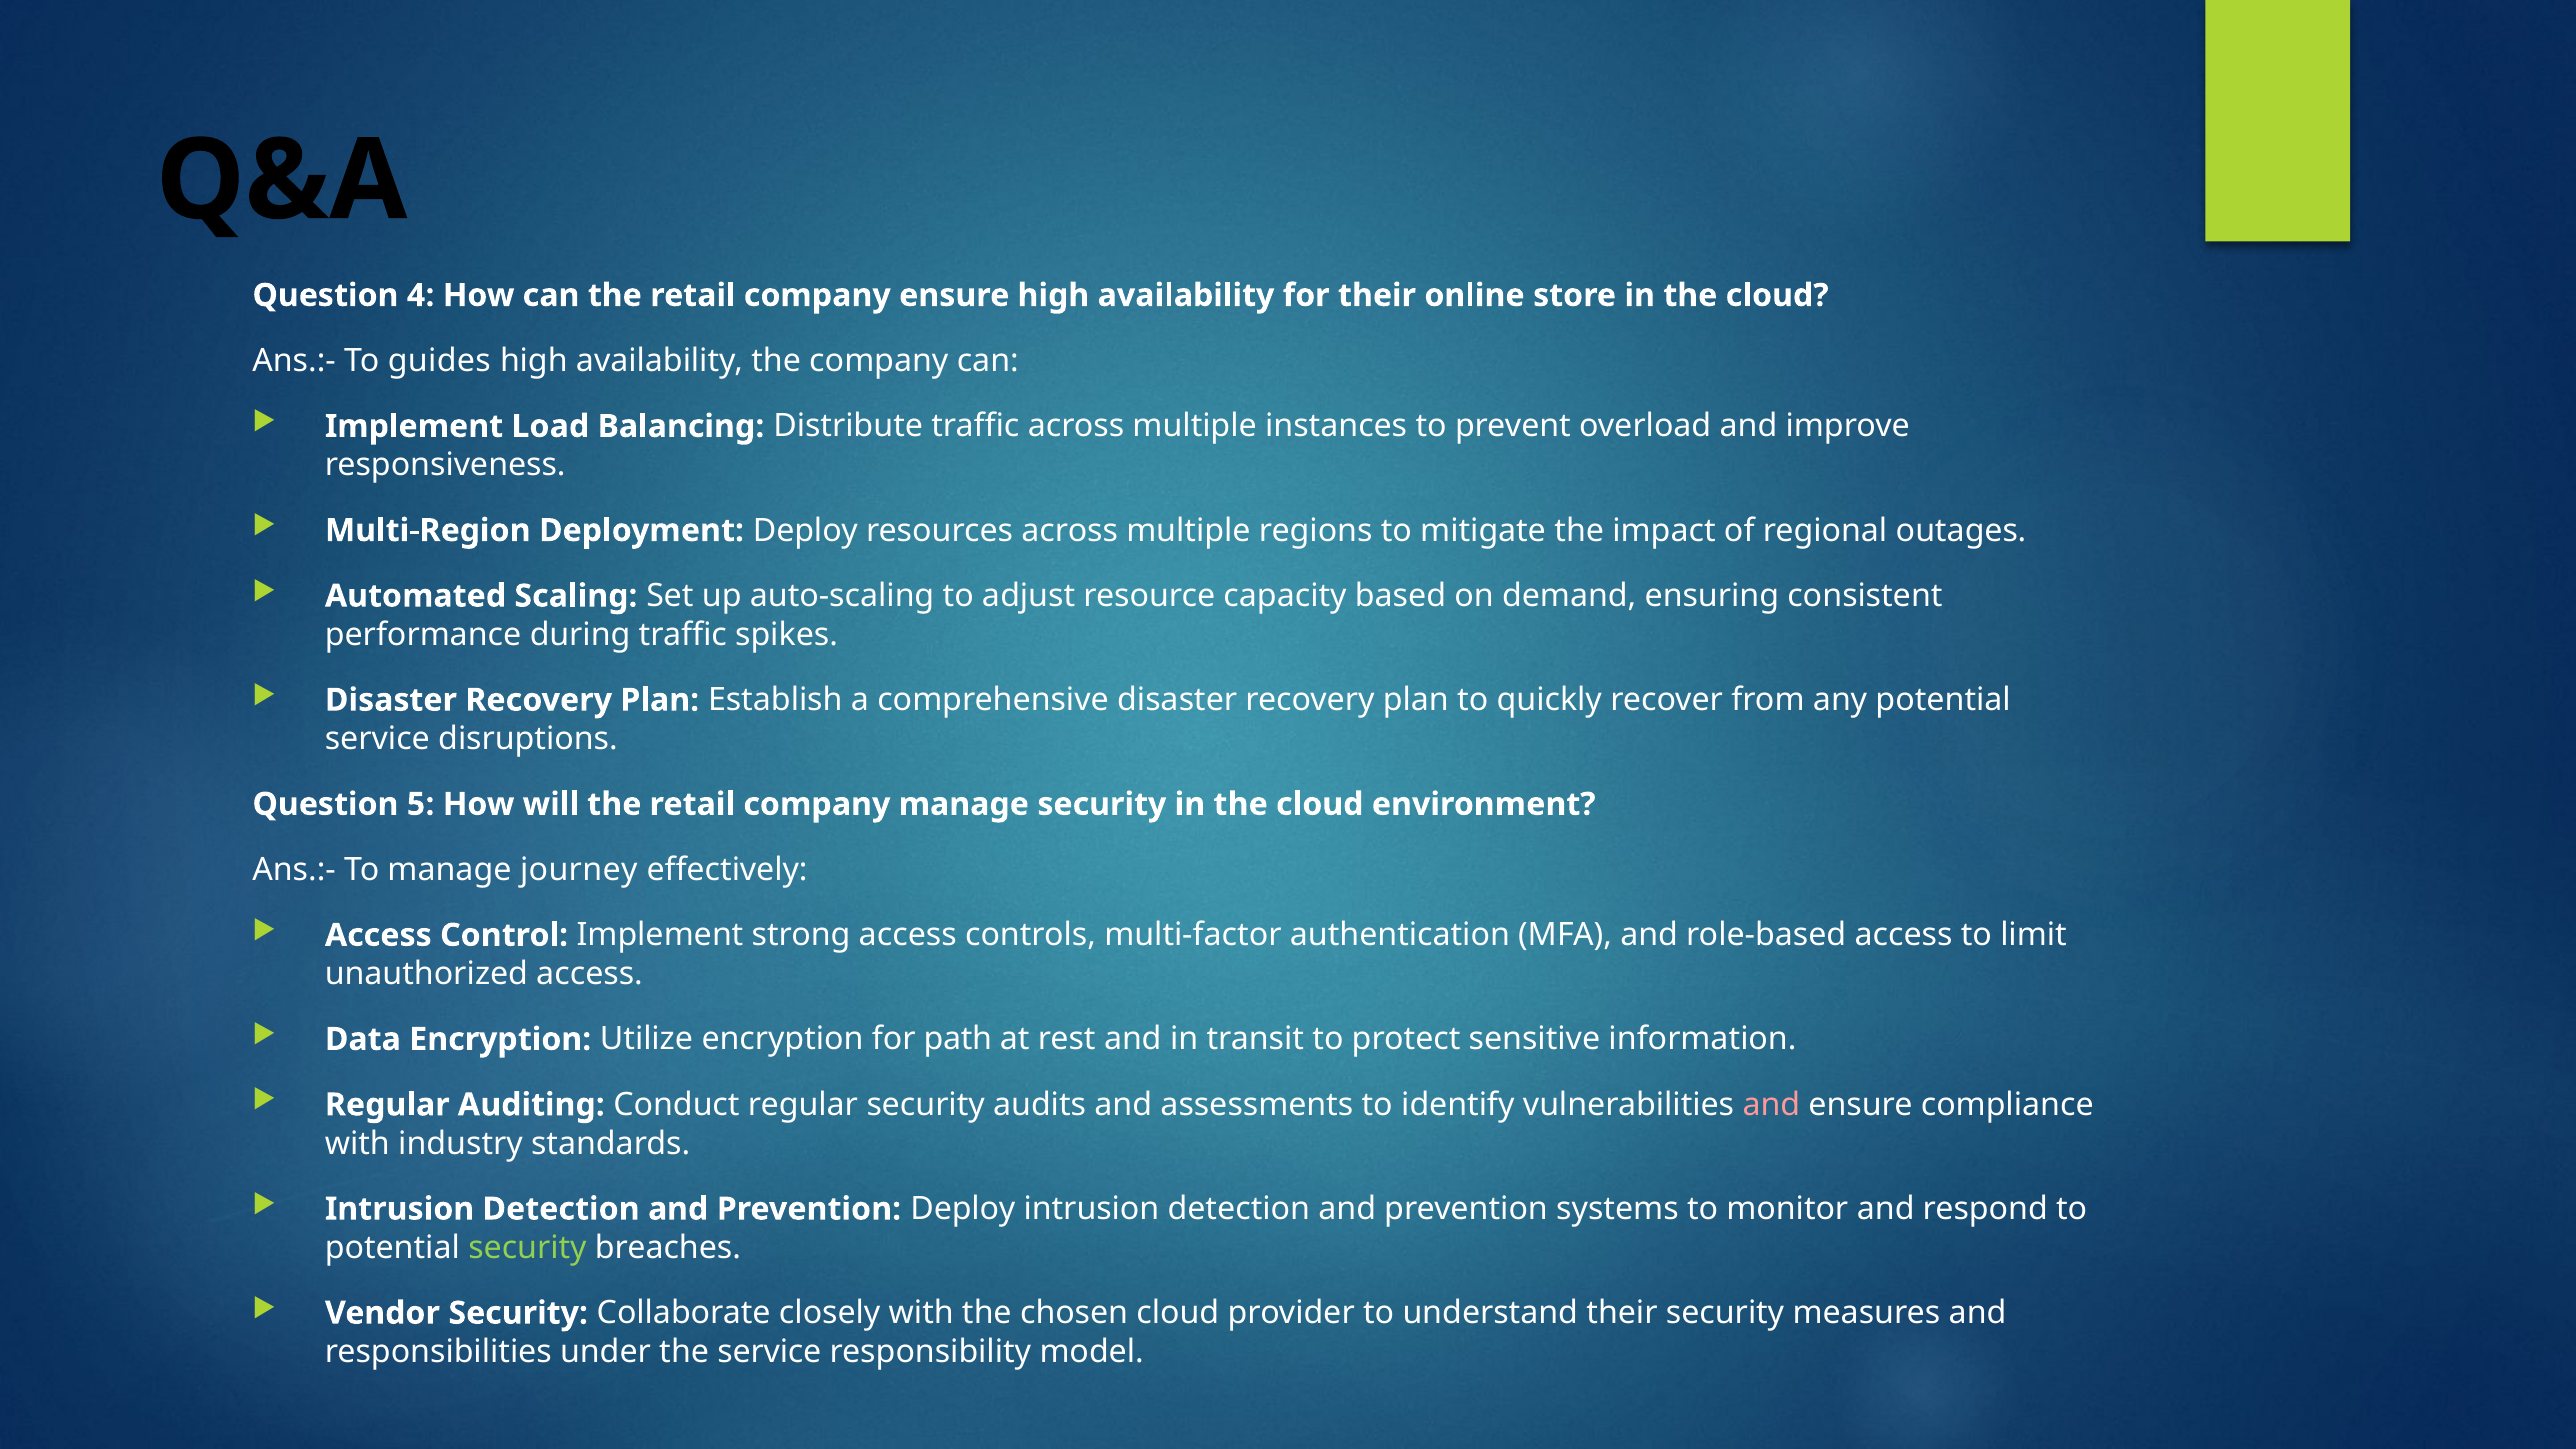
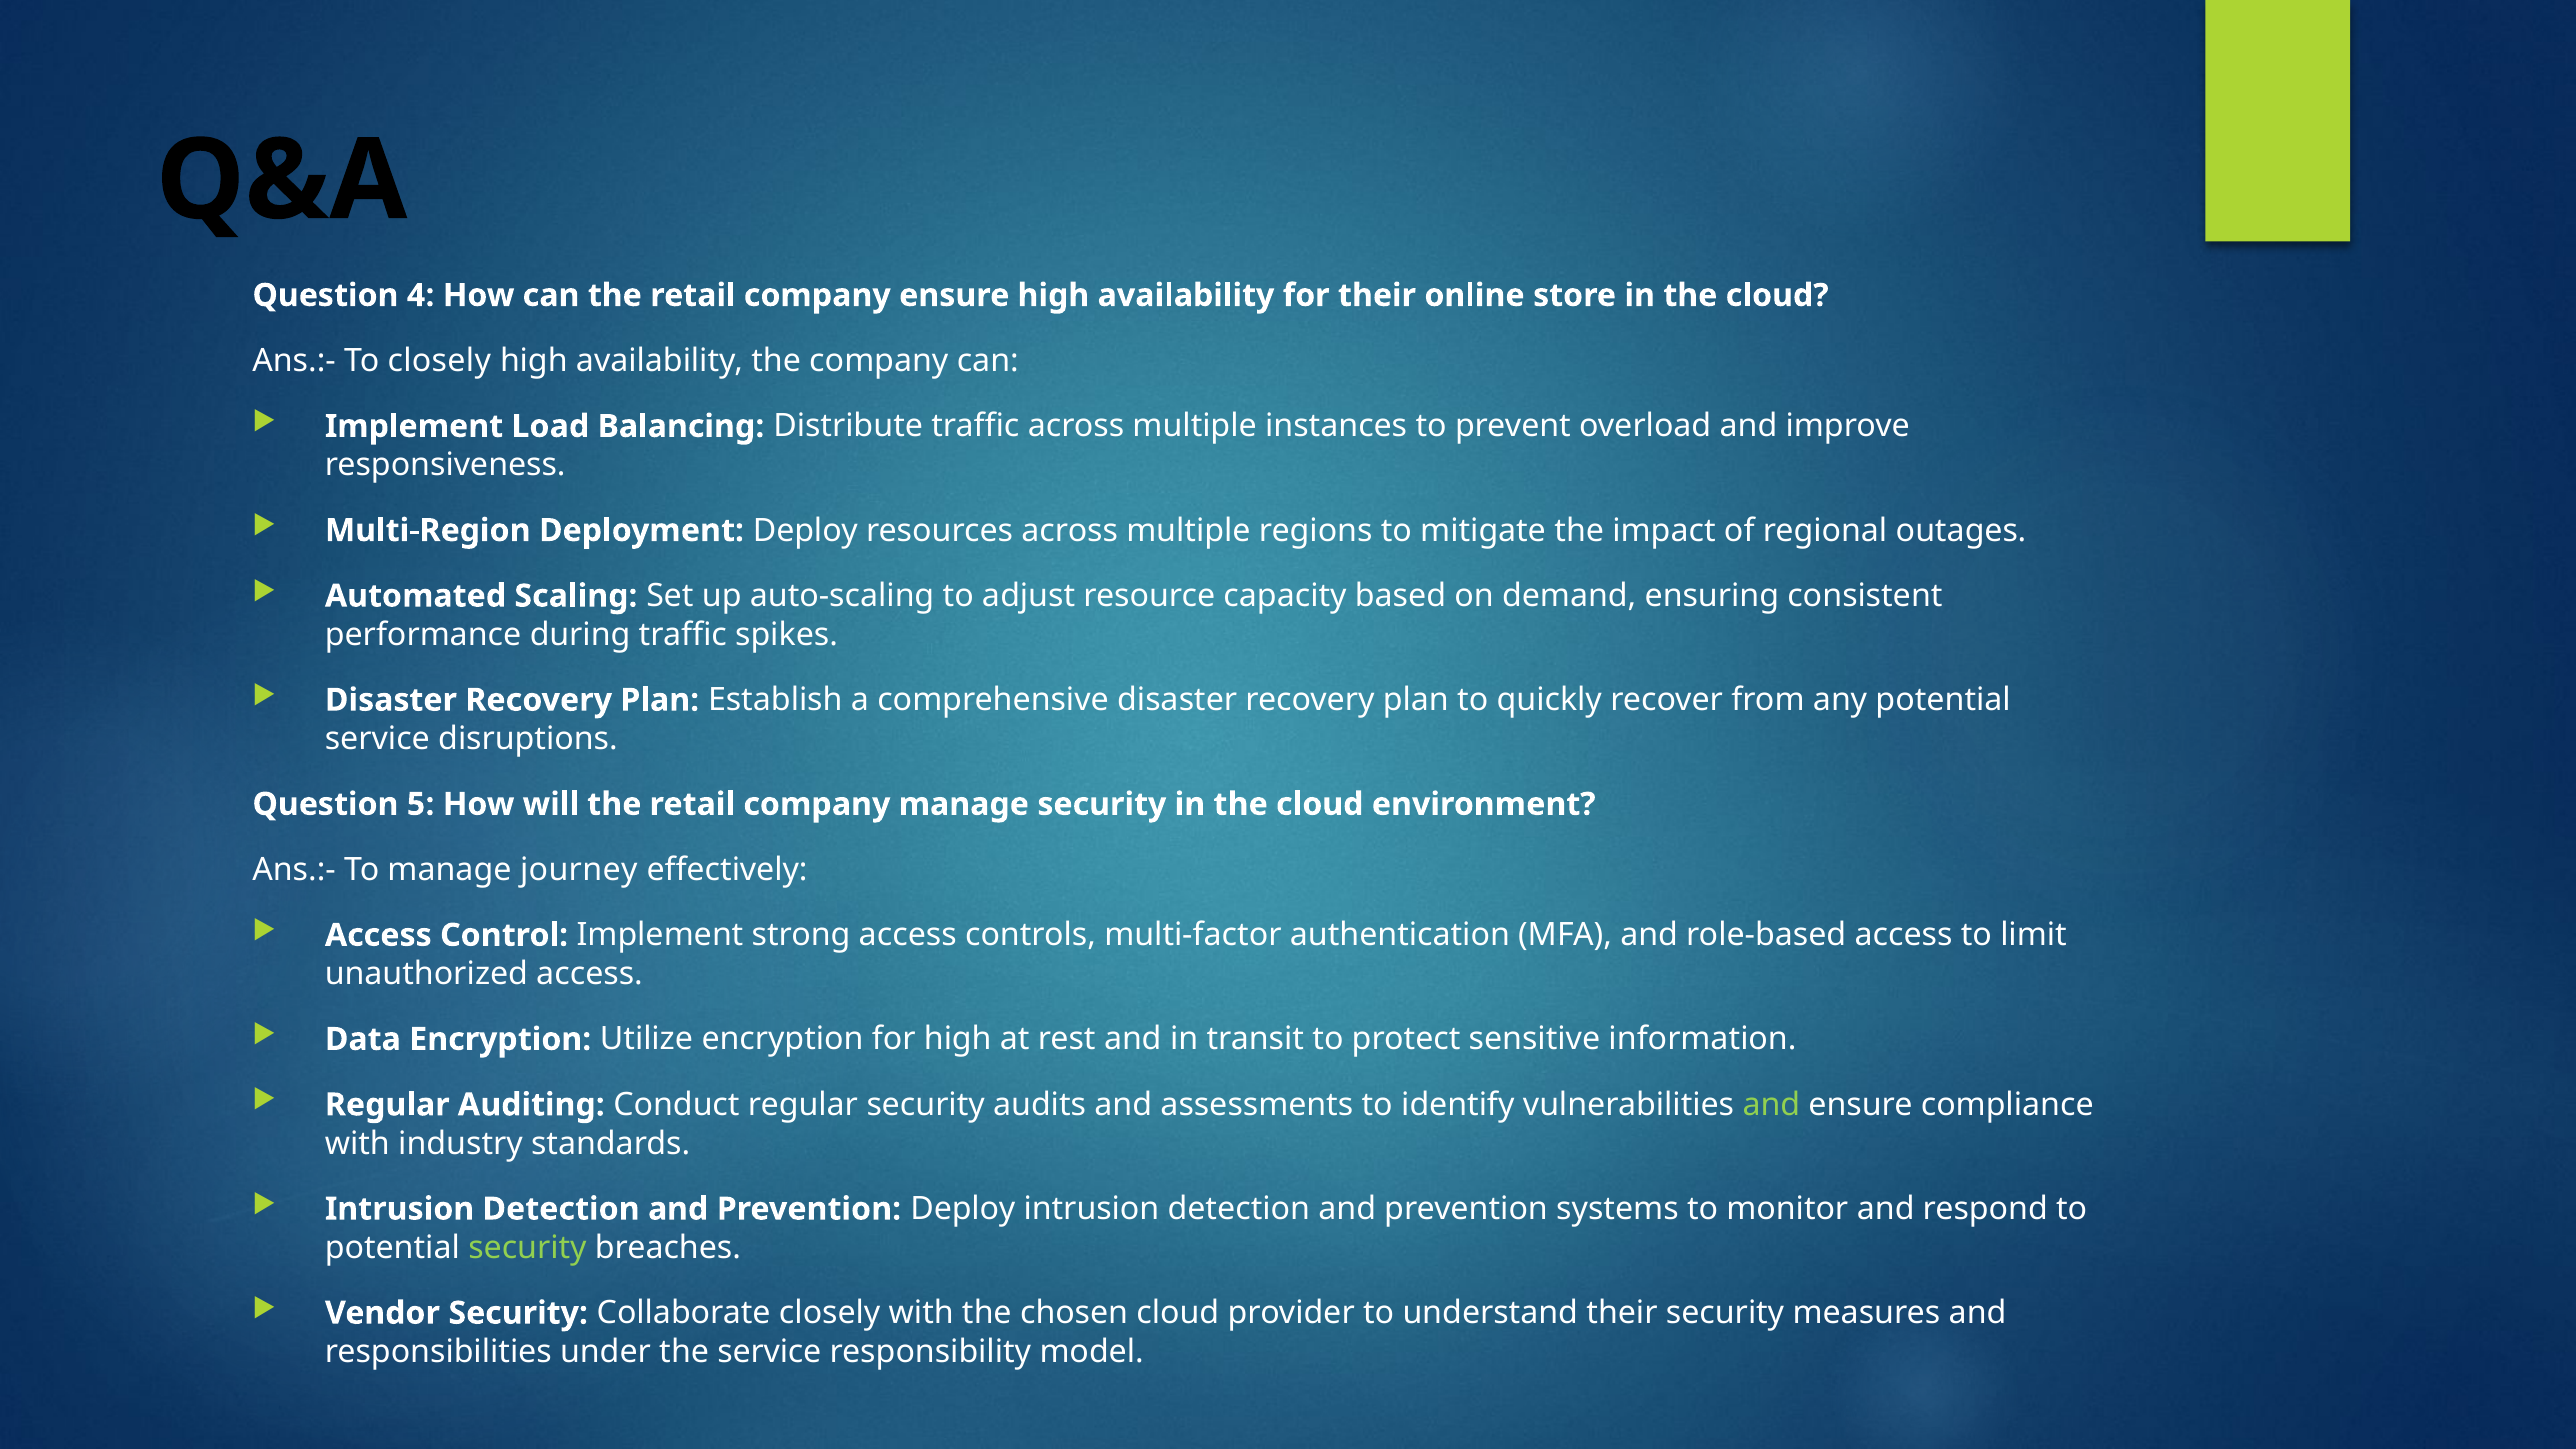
To guides: guides -> closely (439, 361)
for path: path -> high (958, 1039)
and colour: pink -> light green (1771, 1105)
